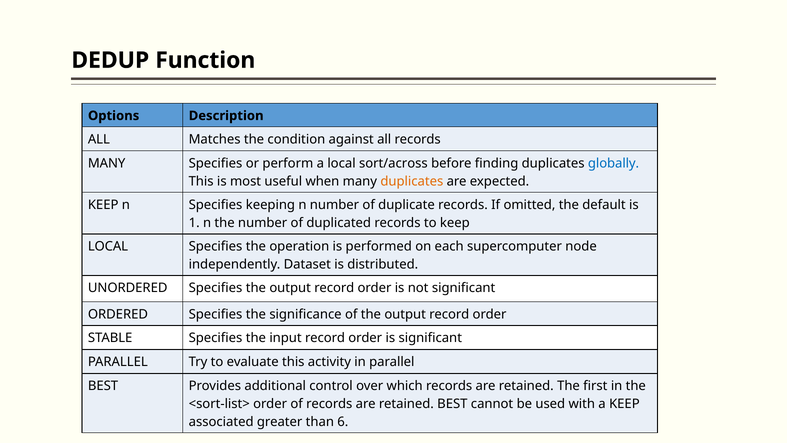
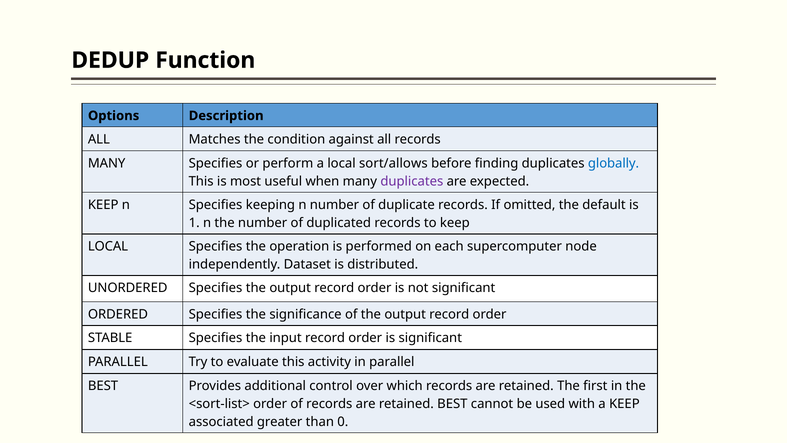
sort/across: sort/across -> sort/allows (393, 163)
duplicates colour: orange -> purple (412, 181)
6: 6 -> 0 (343, 421)
